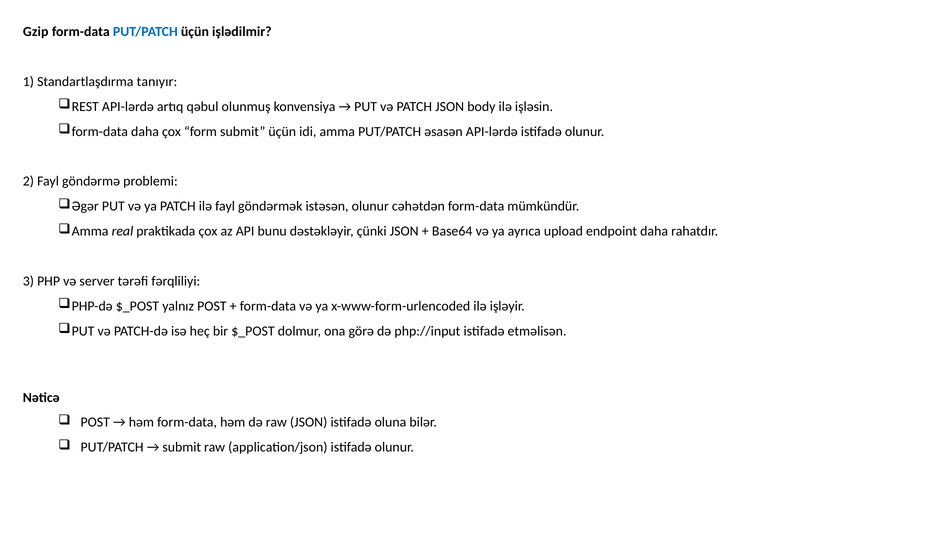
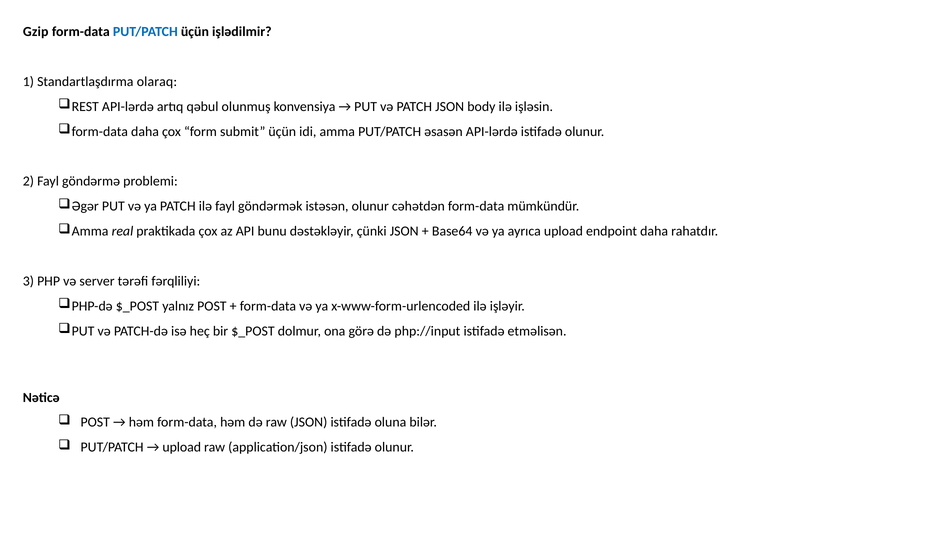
tanıyır: tanıyır -> olaraq (157, 82)
submit: submit -> upload (182, 447)
